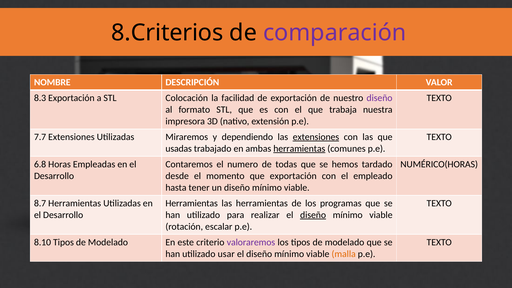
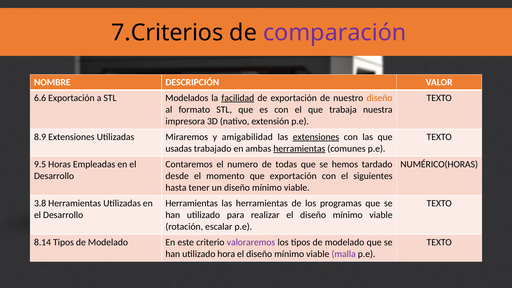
8.Criterios: 8.Criterios -> 7.Criterios (167, 33)
8.3: 8.3 -> 6.6 (40, 98)
Colocación: Colocación -> Modelados (187, 98)
facilidad underline: none -> present (238, 98)
diseño colour: purple -> orange (380, 98)
7.7: 7.7 -> 8.9 (40, 137)
dependiendo: dependiendo -> amigabilidad (247, 137)
6.8: 6.8 -> 9.5 (40, 164)
empleado: empleado -> siguientes (373, 176)
8.7: 8.7 -> 3.8 (40, 203)
diseño underline: present -> none (313, 215)
8.10: 8.10 -> 8.14 (42, 242)
usar: usar -> hora (226, 254)
malla colour: orange -> purple (344, 254)
